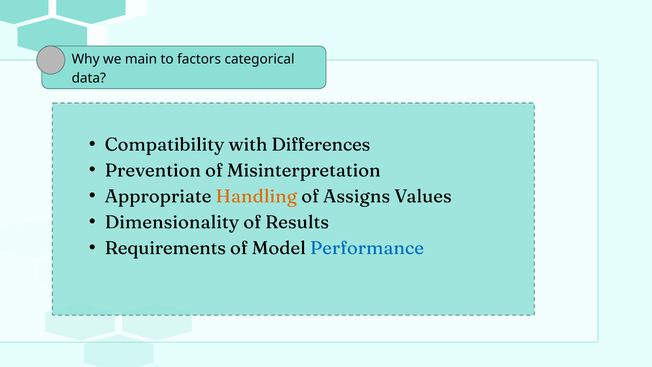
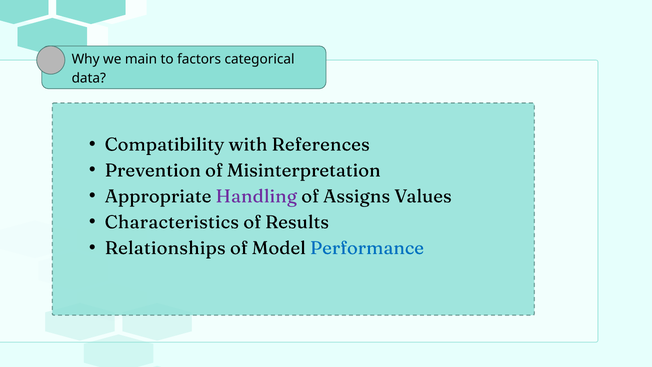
Differences: Differences -> References (321, 144)
Handling colour: orange -> purple (256, 196)
Dimensionality: Dimensionality -> Characteristics (172, 222)
Requirements: Requirements -> Relationships (165, 248)
